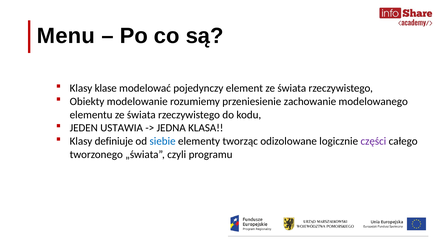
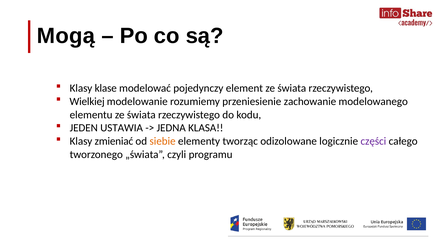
Menu: Menu -> Mogą (66, 36)
Obiekty: Obiekty -> Wielkiej (87, 101)
definiuje: definiuje -> zmieniać (114, 141)
siebie colour: blue -> orange (163, 141)
